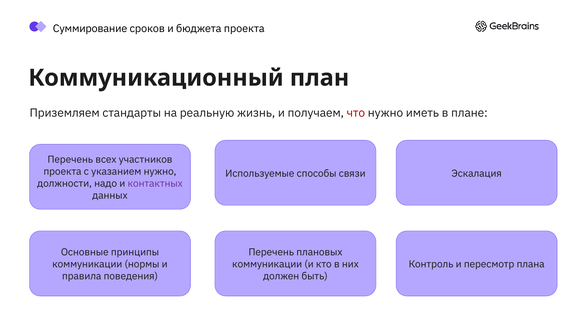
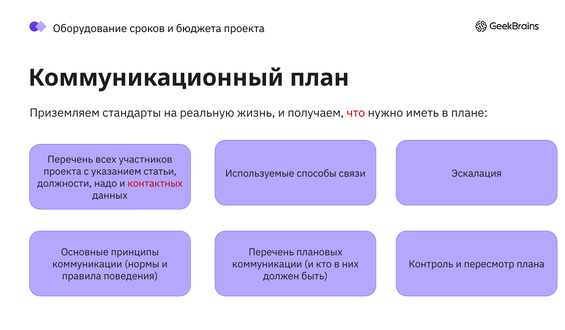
Суммирование: Суммирование -> Оборудование (90, 29)
указанием нужно: нужно -> статьи (160, 171)
контактных colour: purple -> red (155, 183)
